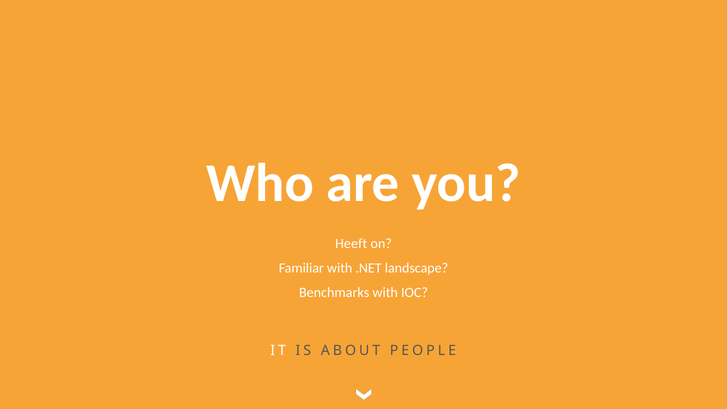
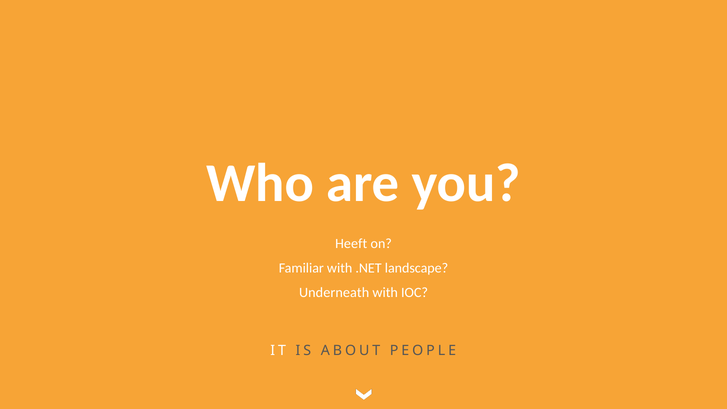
Benchmarks: Benchmarks -> Underneath (334, 293)
